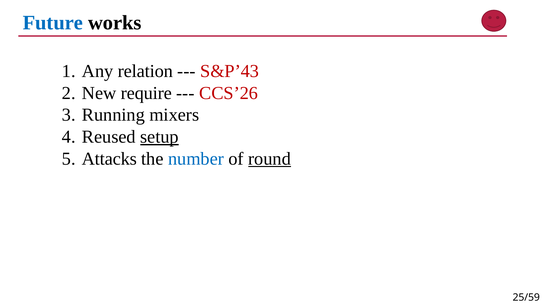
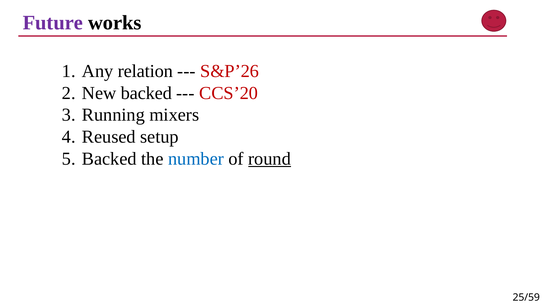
Future colour: blue -> purple (53, 23)
S&P’43: S&P’43 -> S&P’26 (230, 71)
New require: require -> backed (146, 93)
CCS’26: CCS’26 -> CCS’20 (229, 93)
setup underline: present -> none (159, 137)
Attacks: Attacks -> Backed (109, 159)
